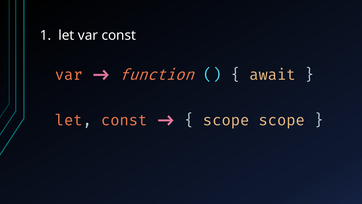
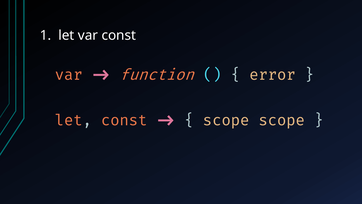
await: await -> error (272, 75)
